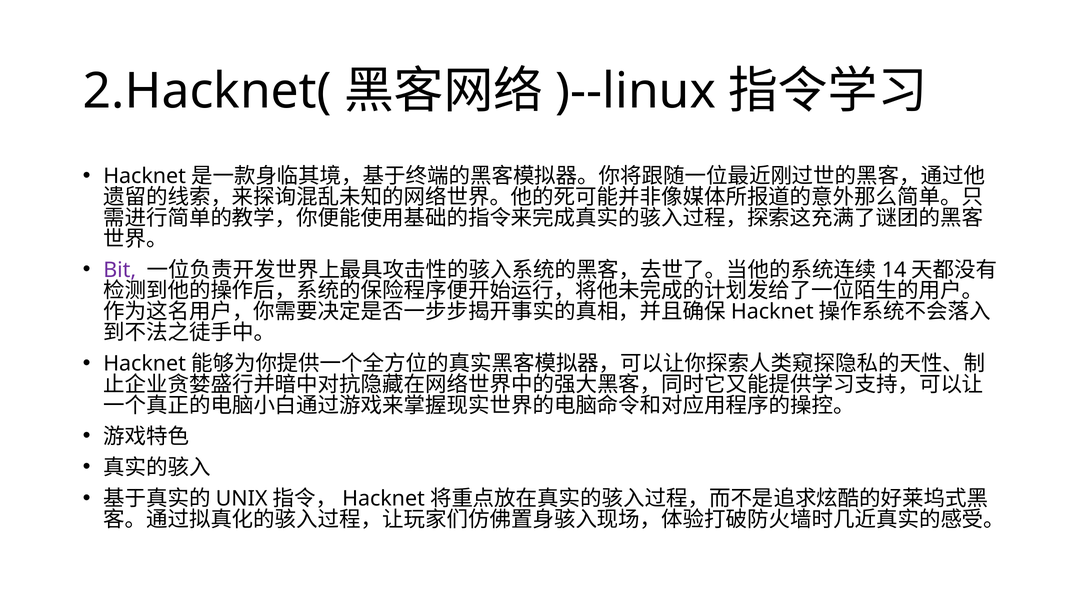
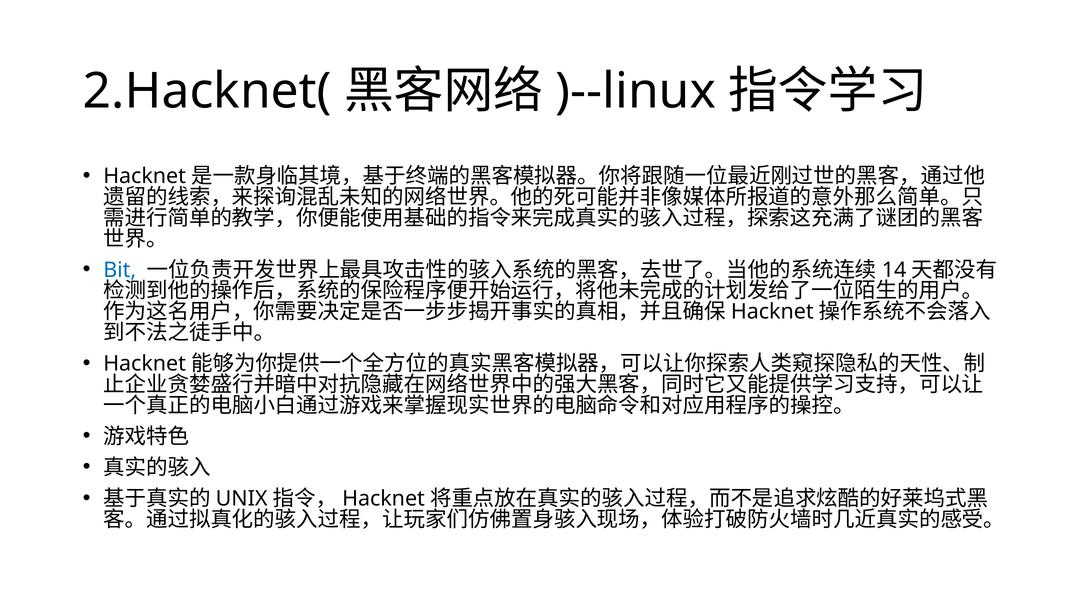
Bit colour: purple -> blue (120, 270)
